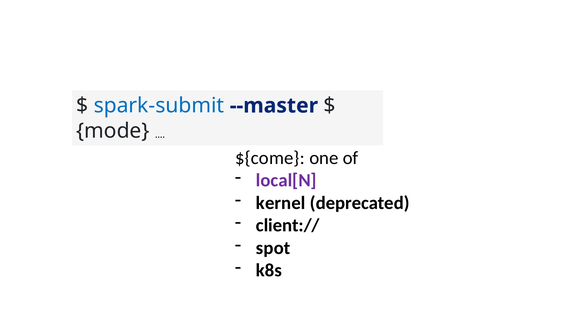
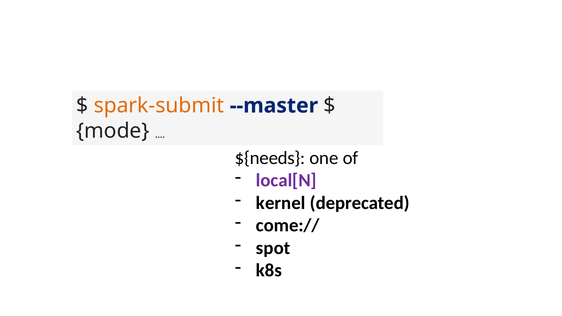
spark-submit colour: blue -> orange (159, 106)
${come: ${come -> ${needs (270, 158)
client://: client:// -> come:// (288, 225)
